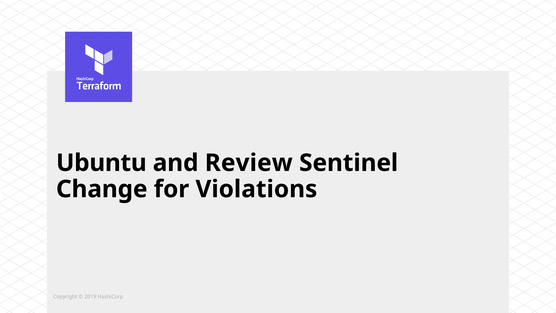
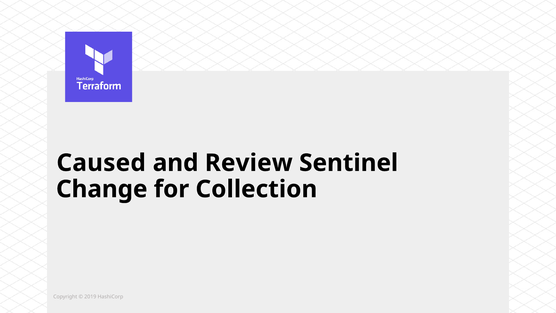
Ubuntu: Ubuntu -> Caused (101, 163)
Violations: Violations -> Collection (256, 189)
